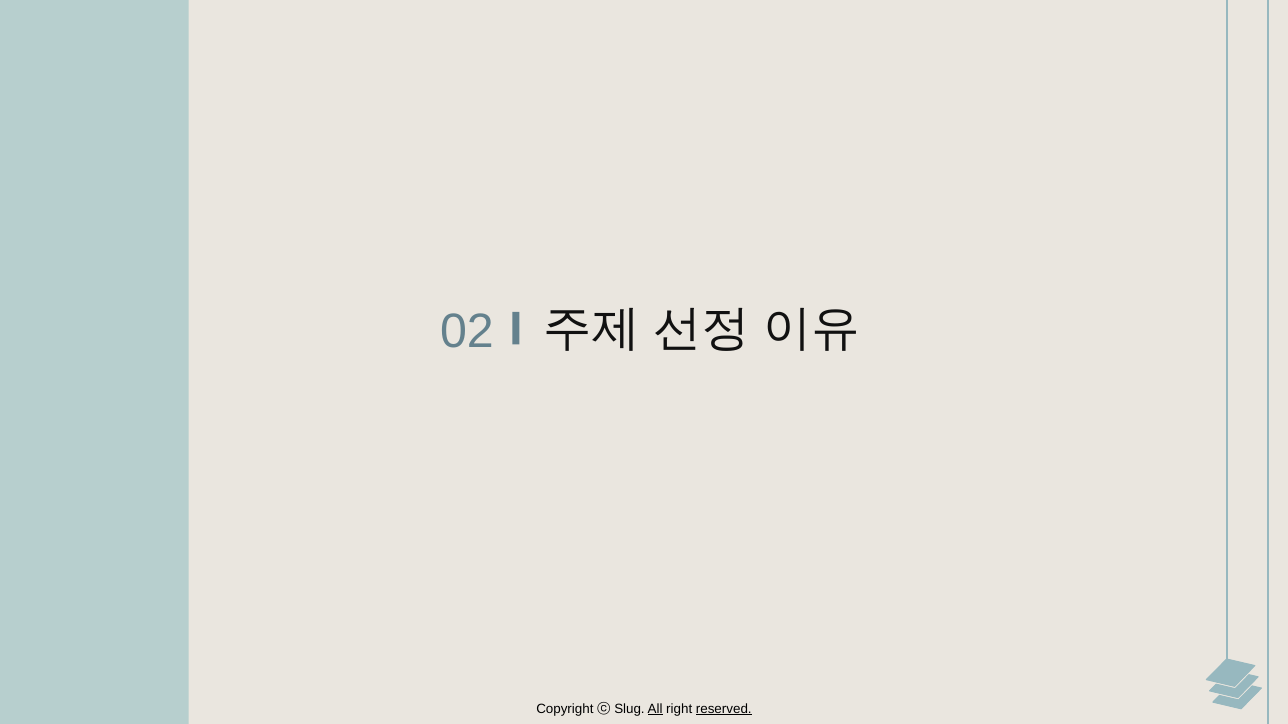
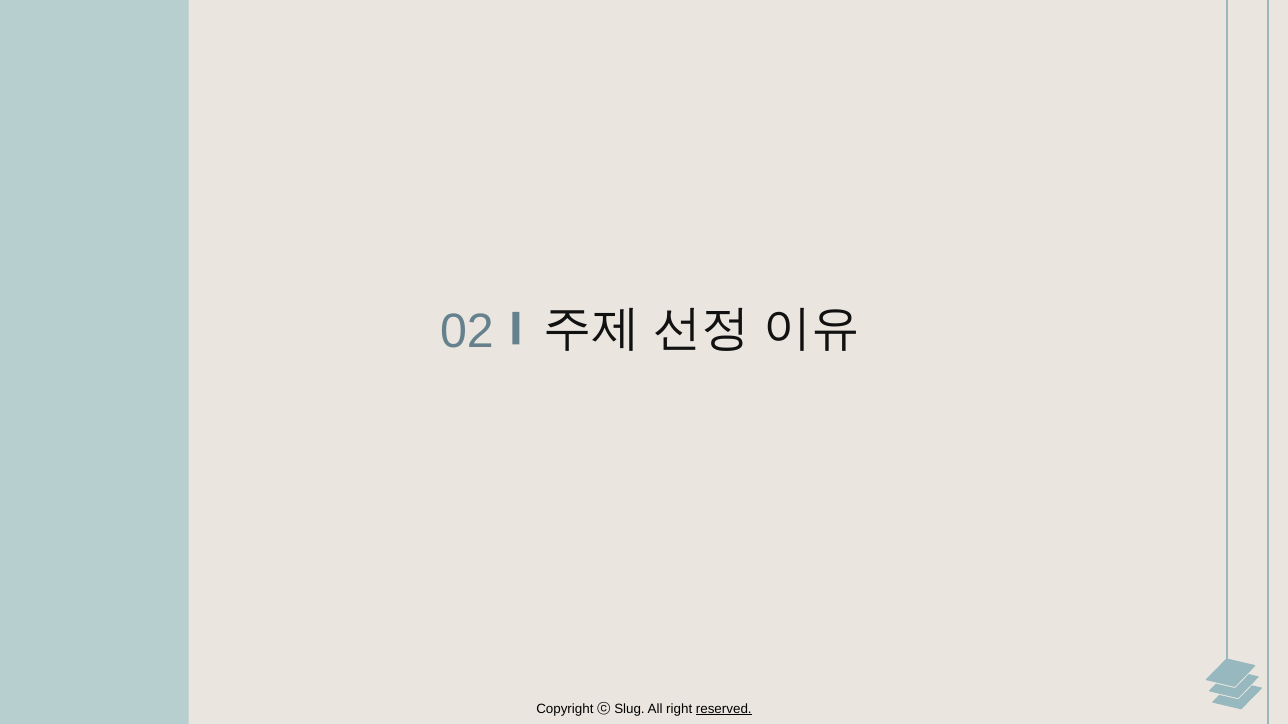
All underline: present -> none (655, 709)
